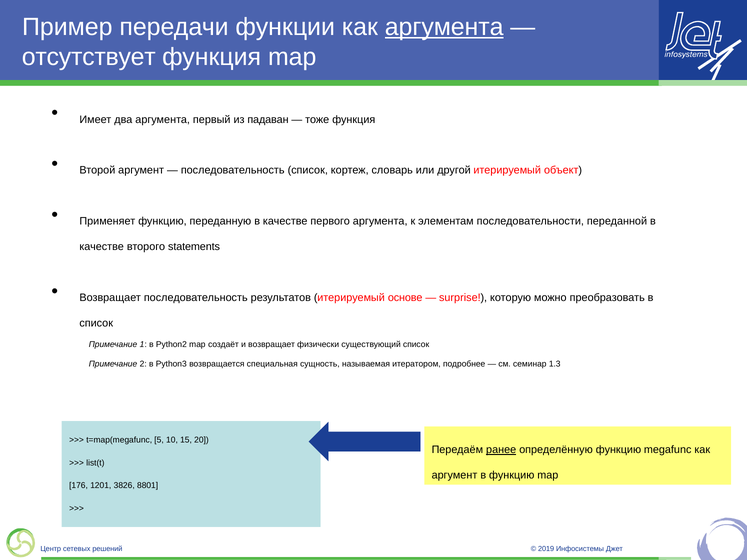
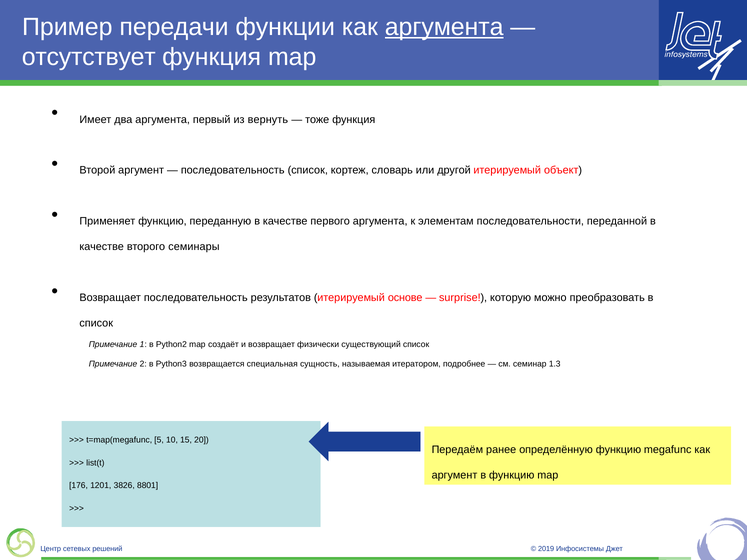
падаван: падаван -> вернуть (268, 120)
statements: statements -> семинары (194, 247)
ранее underline: present -> none (501, 450)
